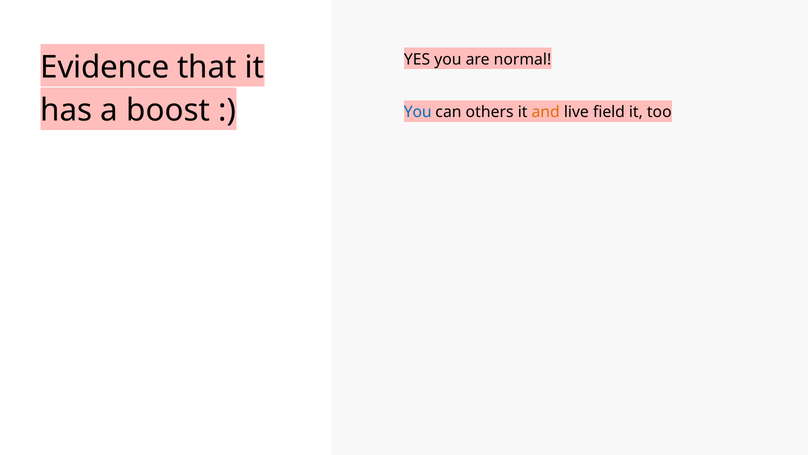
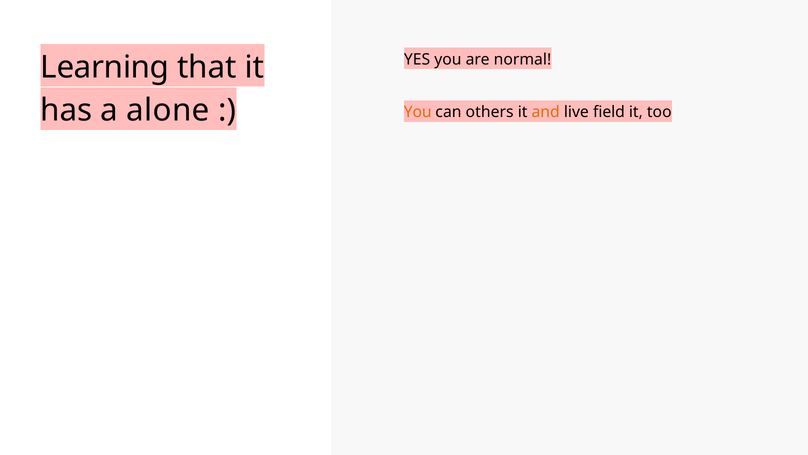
Evidence: Evidence -> Learning (105, 67)
boost: boost -> alone (168, 110)
You colour: blue -> orange (418, 112)
